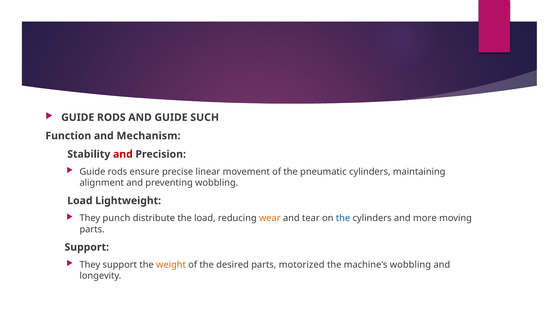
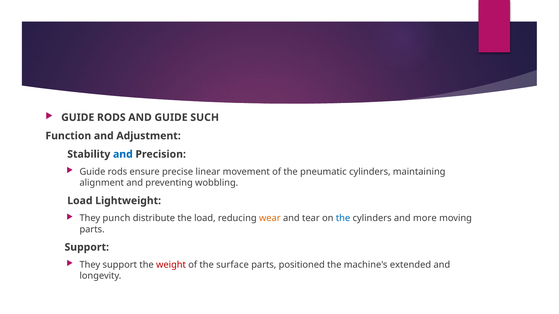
Mechanism: Mechanism -> Adjustment (149, 136)
and colour: red -> blue (123, 154)
weight colour: orange -> red (171, 265)
desired: desired -> surface (233, 265)
motorized: motorized -> positioned (302, 265)
machine's wobbling: wobbling -> extended (410, 265)
